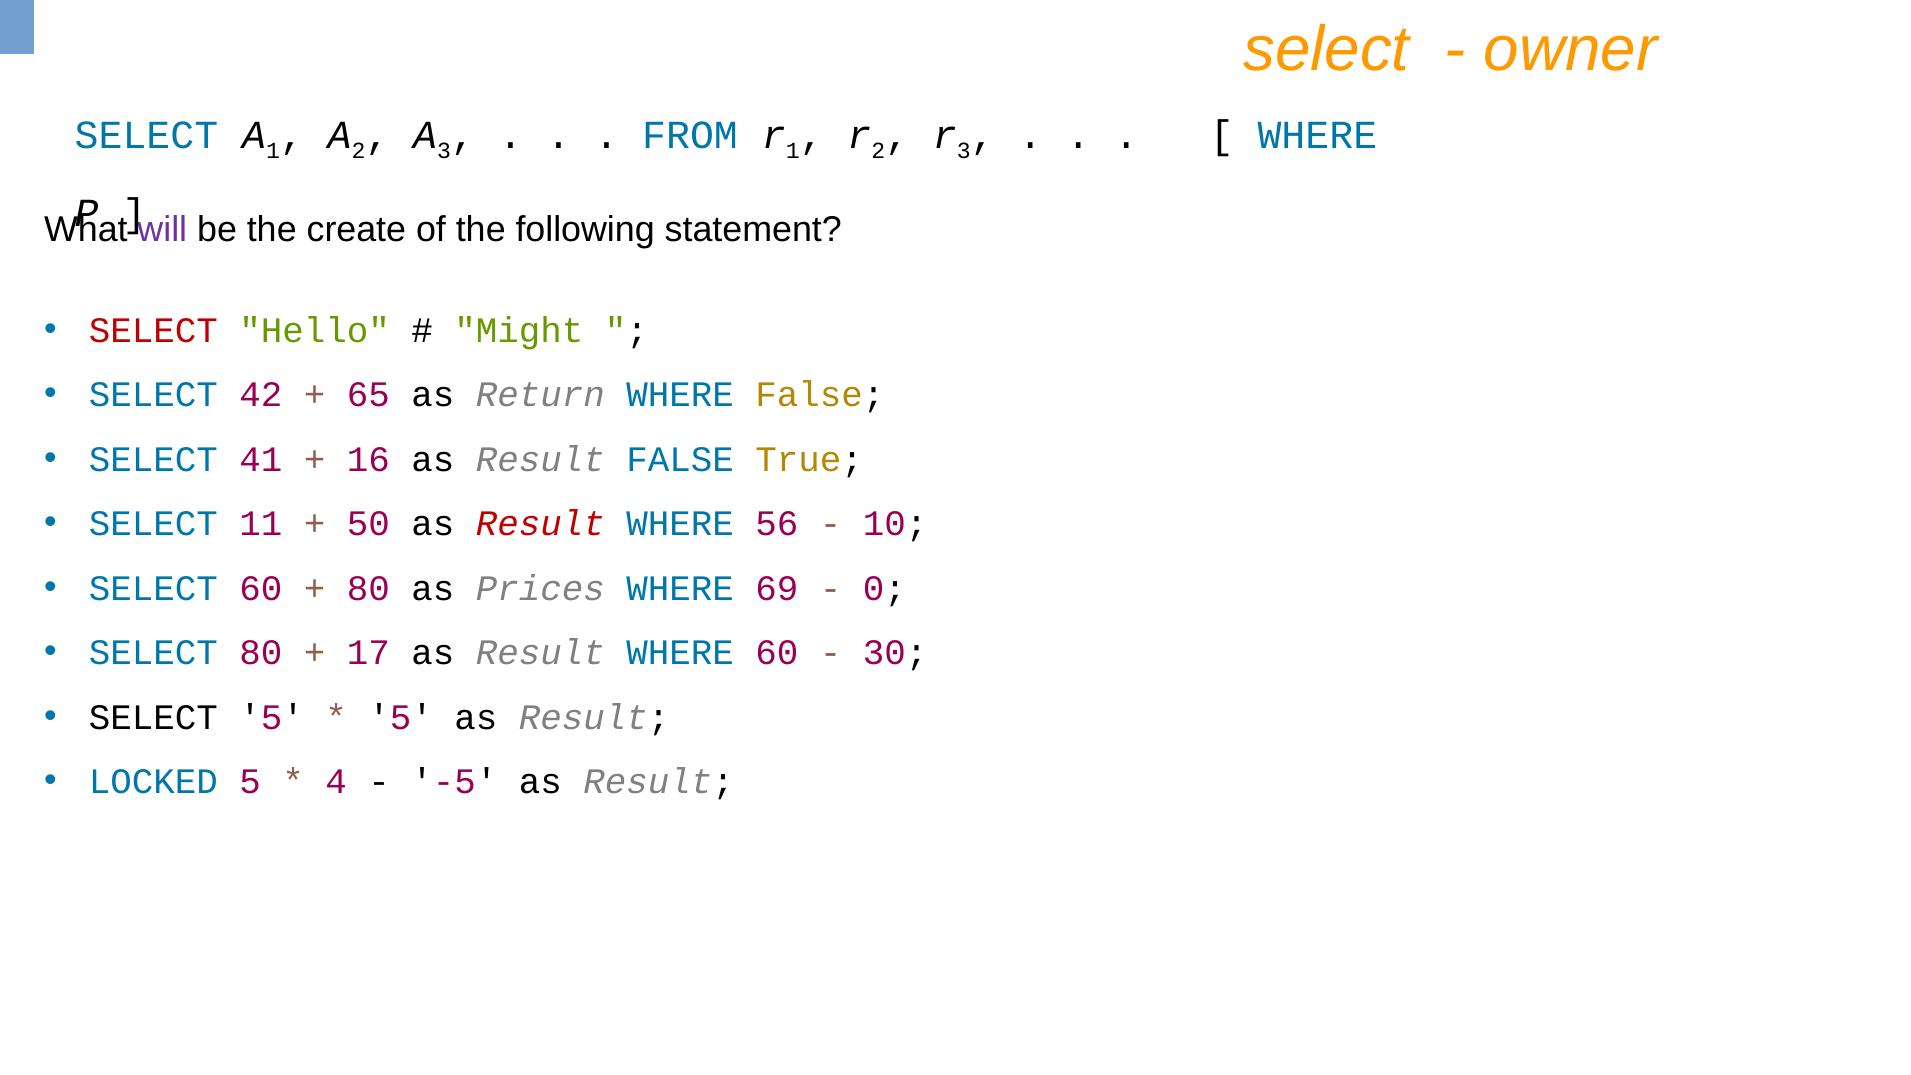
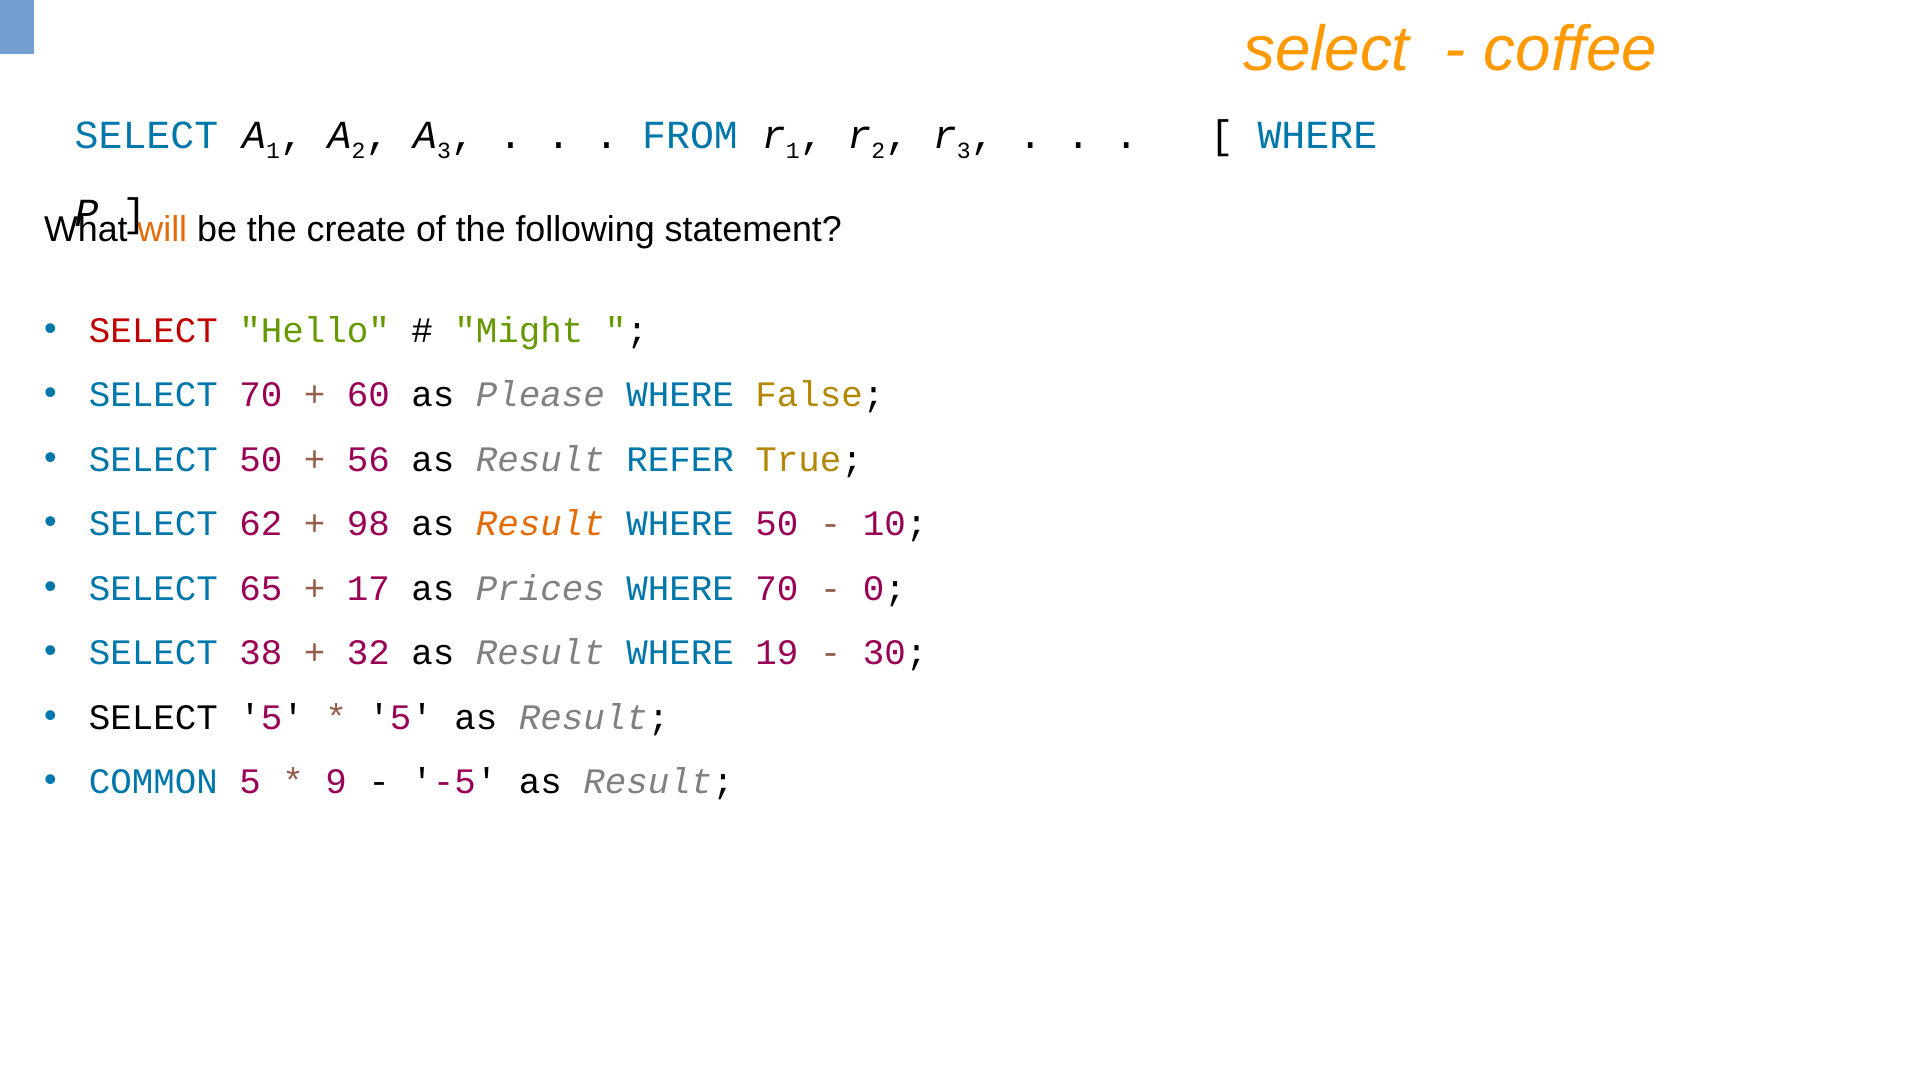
owner: owner -> coffee (1571, 50)
will colour: purple -> orange (162, 230)
SELECT 42: 42 -> 70 (261, 395)
65: 65 -> 60 (368, 395)
Return: Return -> Please (540, 395)
SELECT 41: 41 -> 50 (261, 459)
16: 16 -> 56 (368, 459)
Result FALSE: FALSE -> REFER (680, 459)
11: 11 -> 62 (261, 524)
50: 50 -> 98 (368, 524)
Result colour: red -> orange (540, 524)
WHERE 56: 56 -> 50 (777, 524)
SELECT 60: 60 -> 65 (261, 588)
80: 80 -> 17 (368, 588)
WHERE 69: 69 -> 70 (777, 588)
SELECT 80: 80 -> 38 (261, 653)
17: 17 -> 32 (368, 653)
WHERE 60: 60 -> 19 (777, 653)
LOCKED: LOCKED -> COMMON (153, 782)
4: 4 -> 9 (336, 782)
